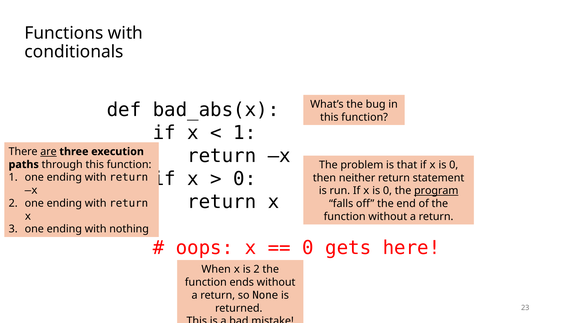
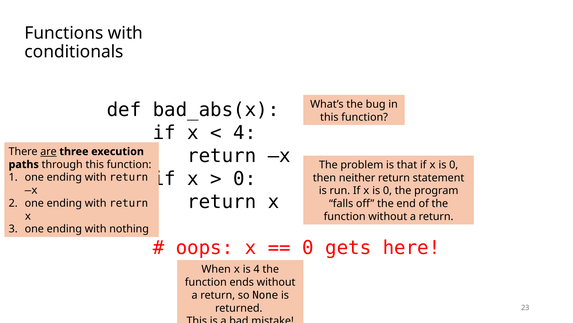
1: 1 -> 4 (245, 133)
program underline: present -> none (436, 190)
is 2: 2 -> 4 (257, 269)
